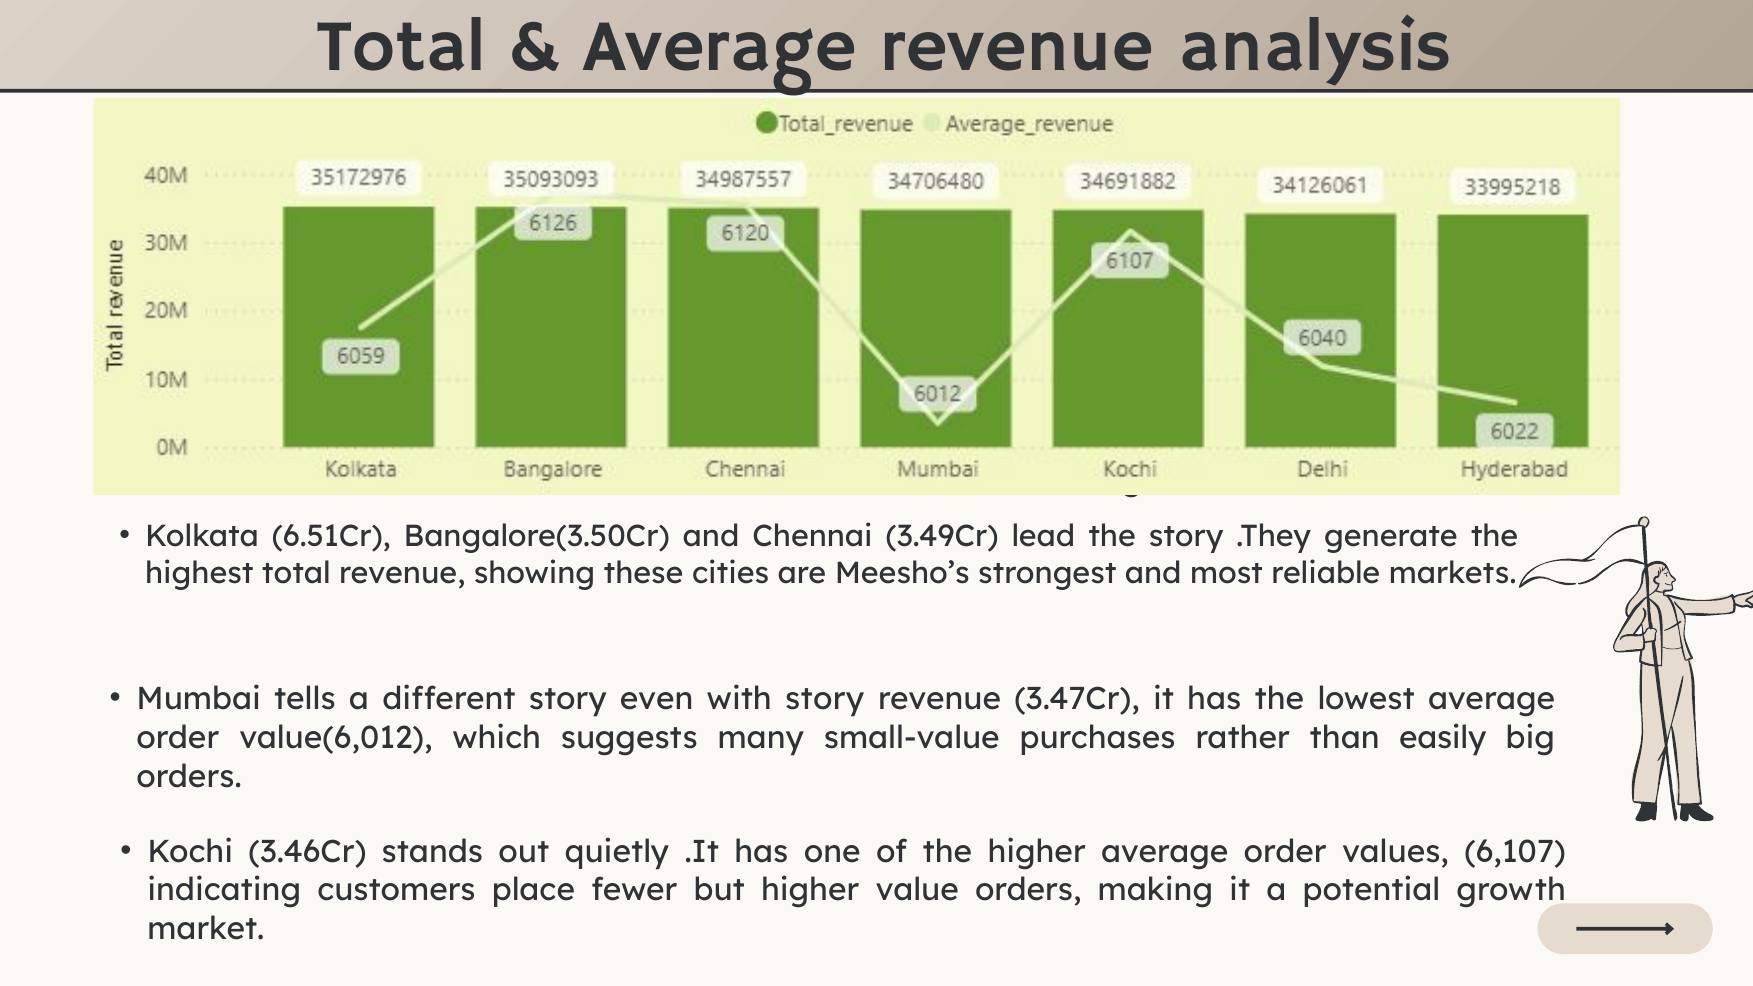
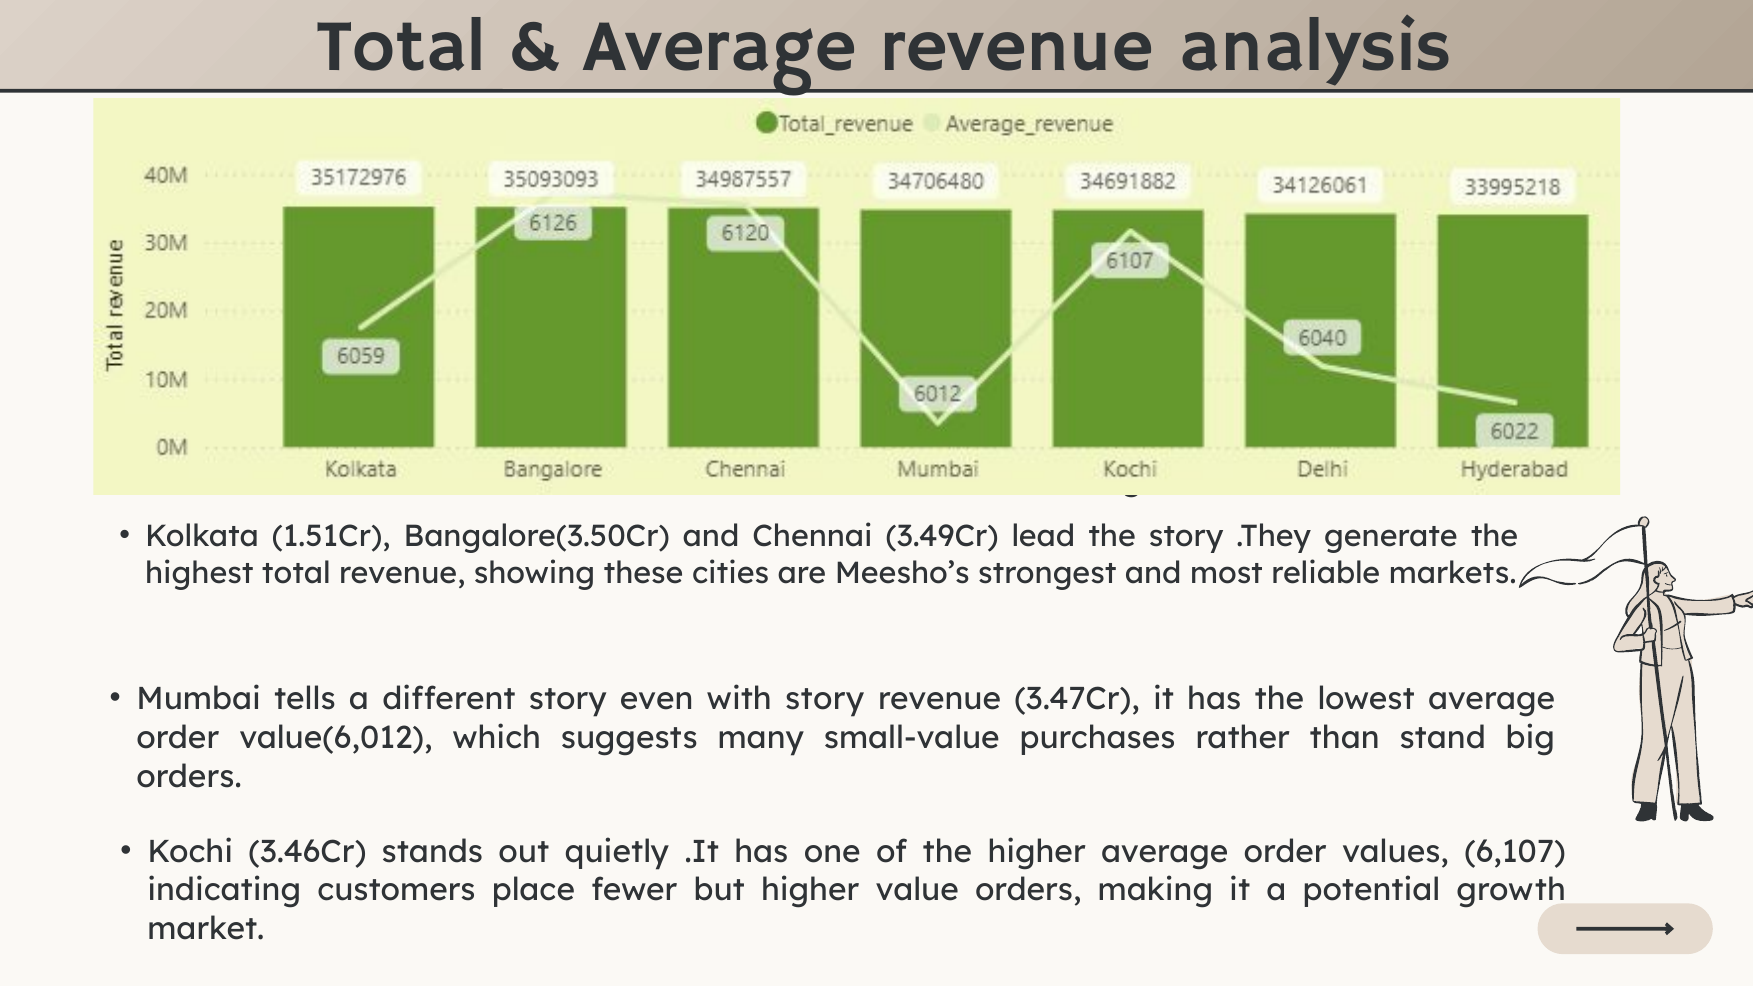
6.51Cr: 6.51Cr -> 1.51Cr (331, 536)
easily: easily -> stand (1443, 738)
